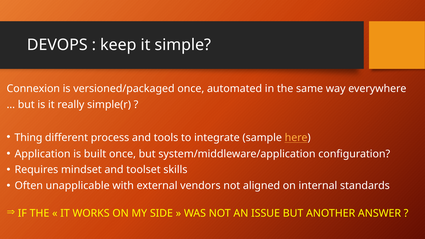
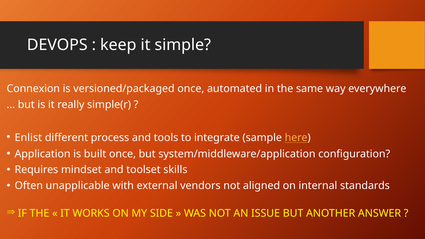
Thing: Thing -> Enlist (28, 138)
